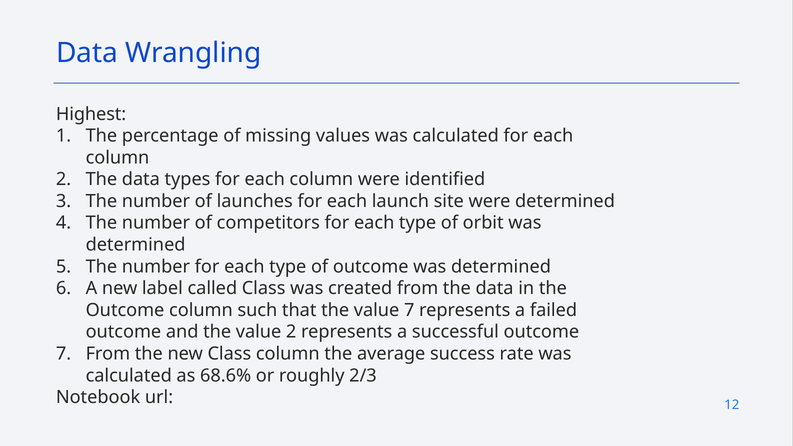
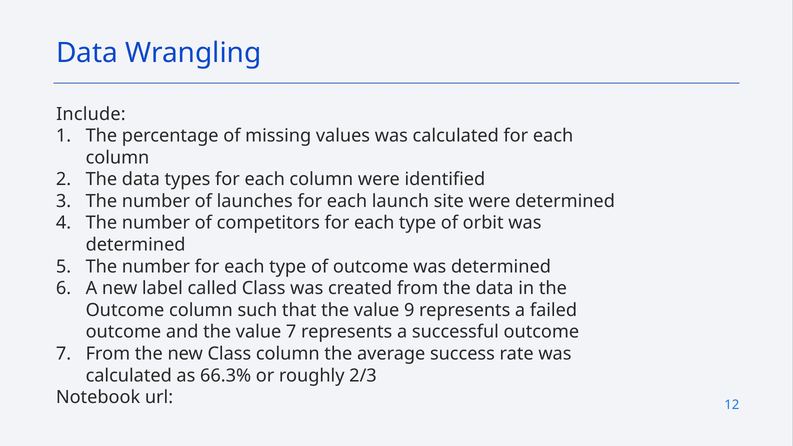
Highest: Highest -> Include (91, 114)
value 7: 7 -> 9 (409, 310)
value 2: 2 -> 7 (291, 332)
68.6%: 68.6% -> 66.3% (226, 376)
